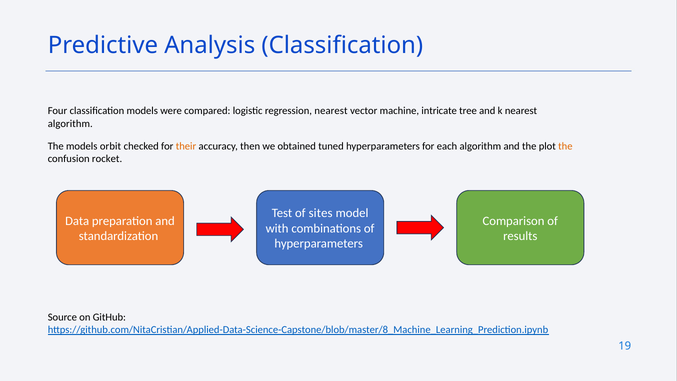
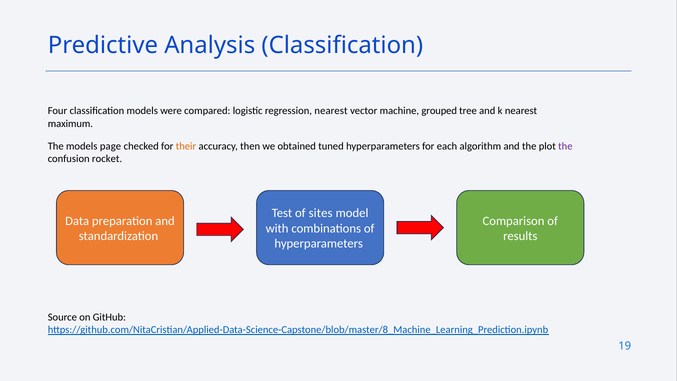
intricate: intricate -> grouped (439, 111)
algorithm: algorithm -> maximum (70, 124)
orbit: orbit -> page (111, 146)
the colour: orange -> purple (565, 146)
